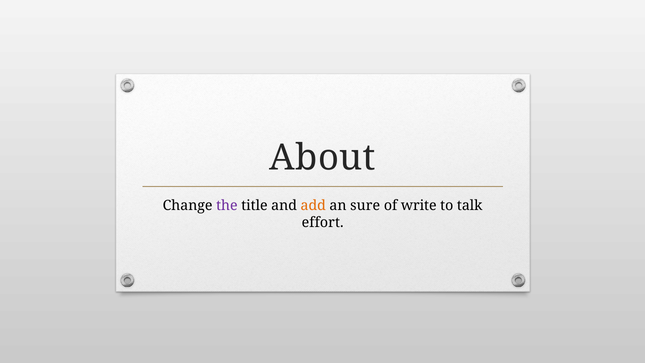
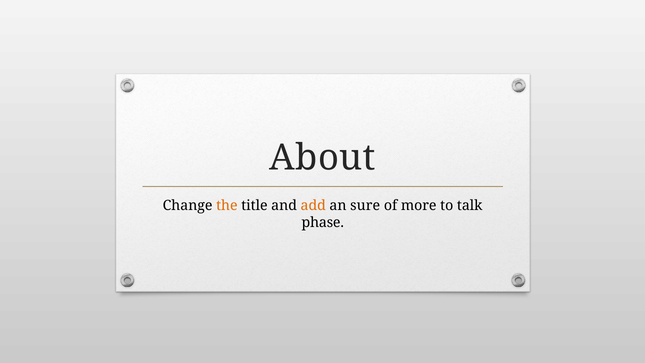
the colour: purple -> orange (227, 205)
write: write -> more (419, 205)
effort: effort -> phase (323, 222)
